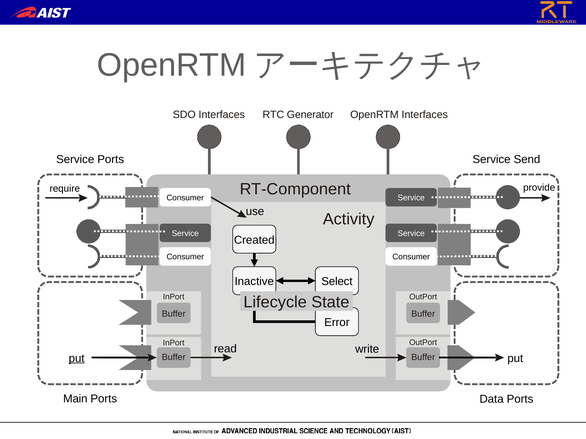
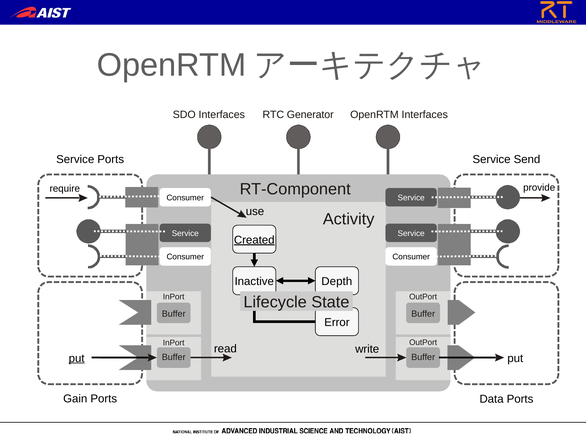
Created underline: none -> present (254, 240)
Select: Select -> Depth (337, 282)
Main: Main -> Gain (75, 399)
